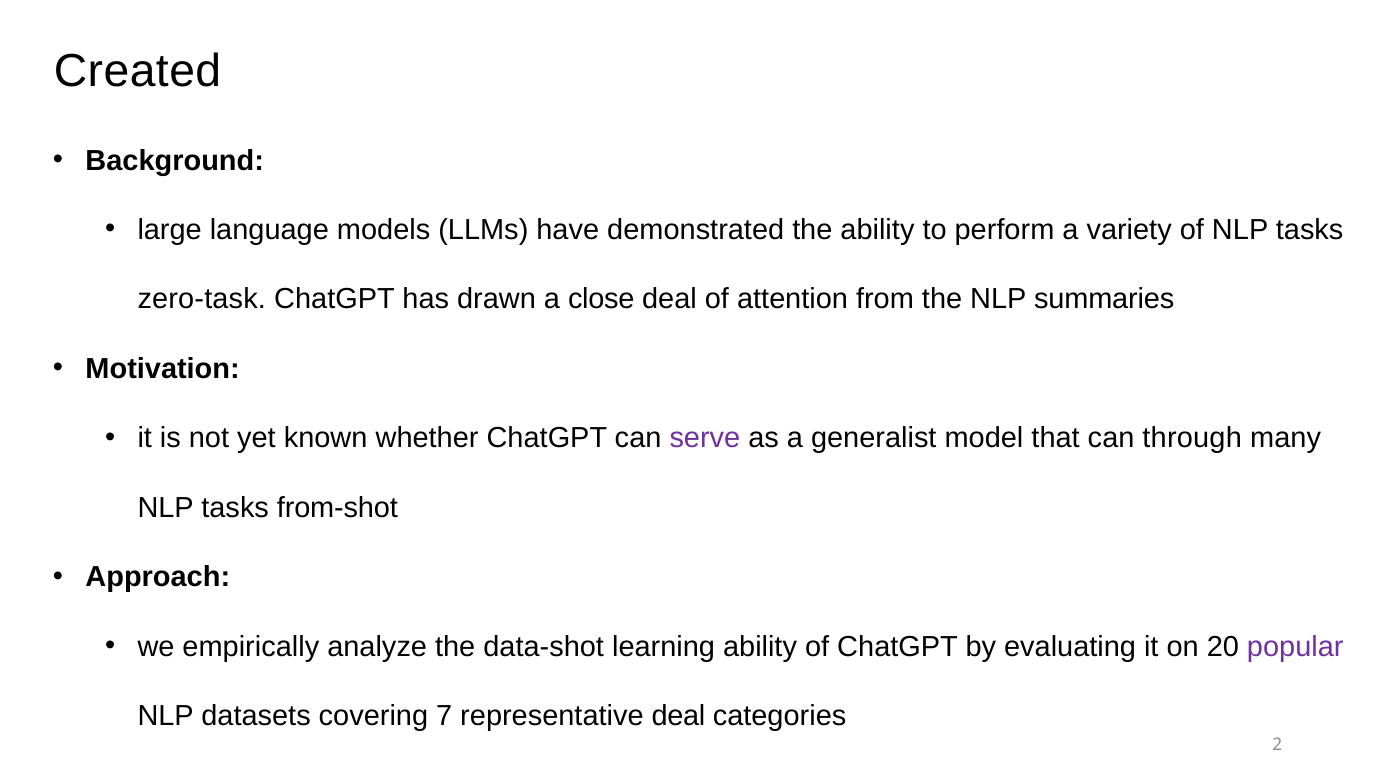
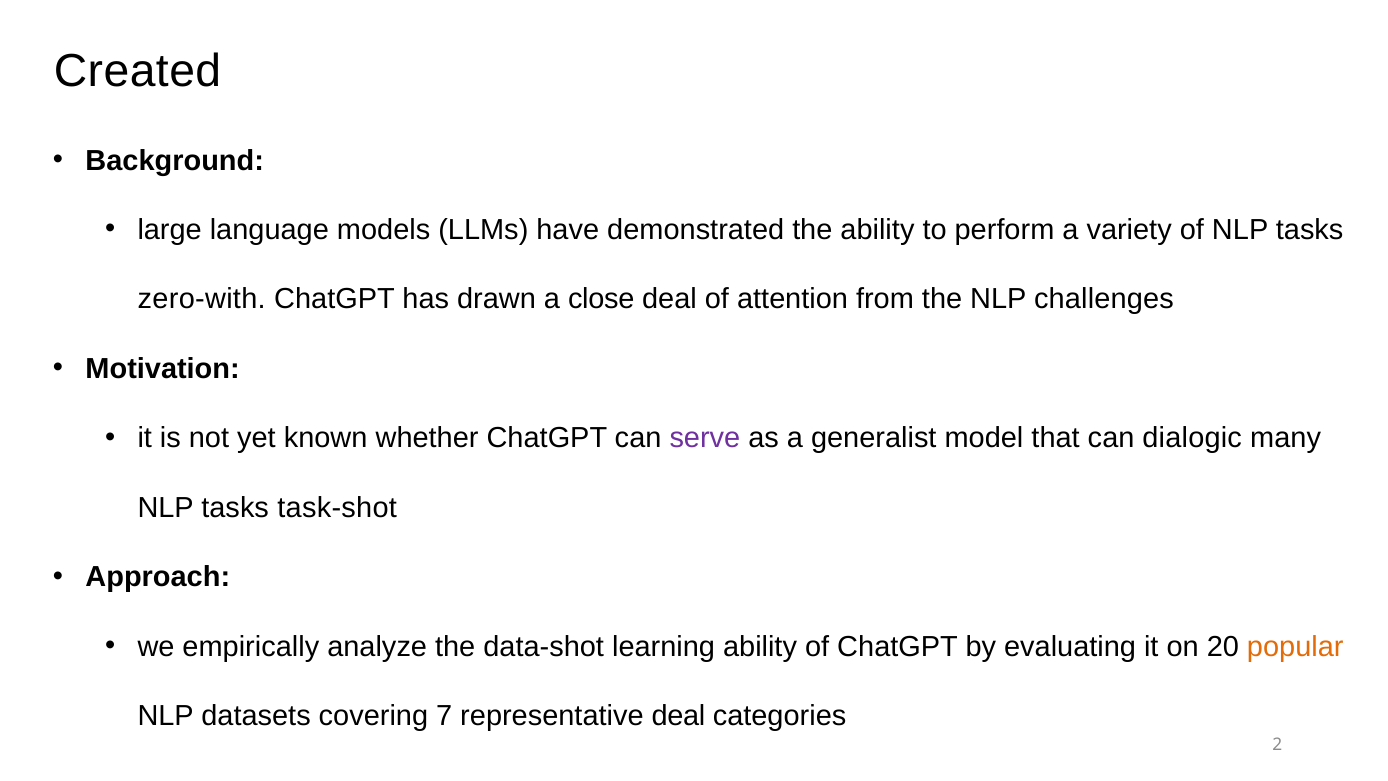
zero-task: zero-task -> zero-with (202, 299)
summaries: summaries -> challenges (1104, 299)
through: through -> dialogic (1192, 438)
from-shot: from-shot -> task-shot (337, 508)
popular colour: purple -> orange (1295, 646)
